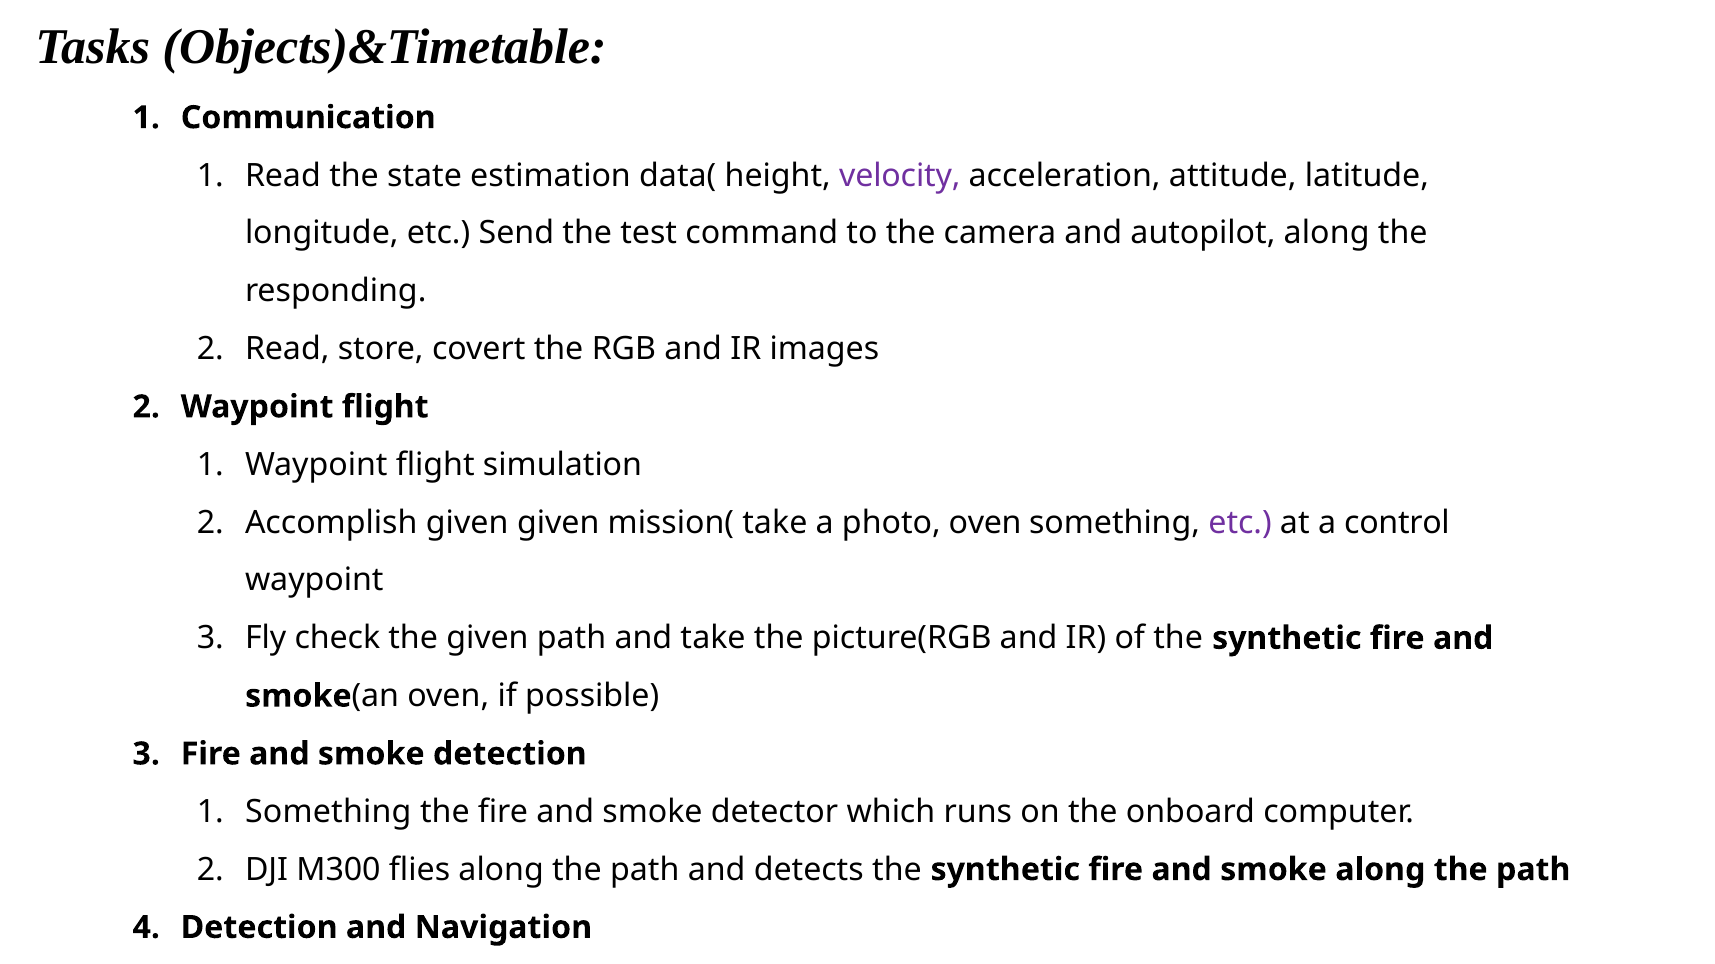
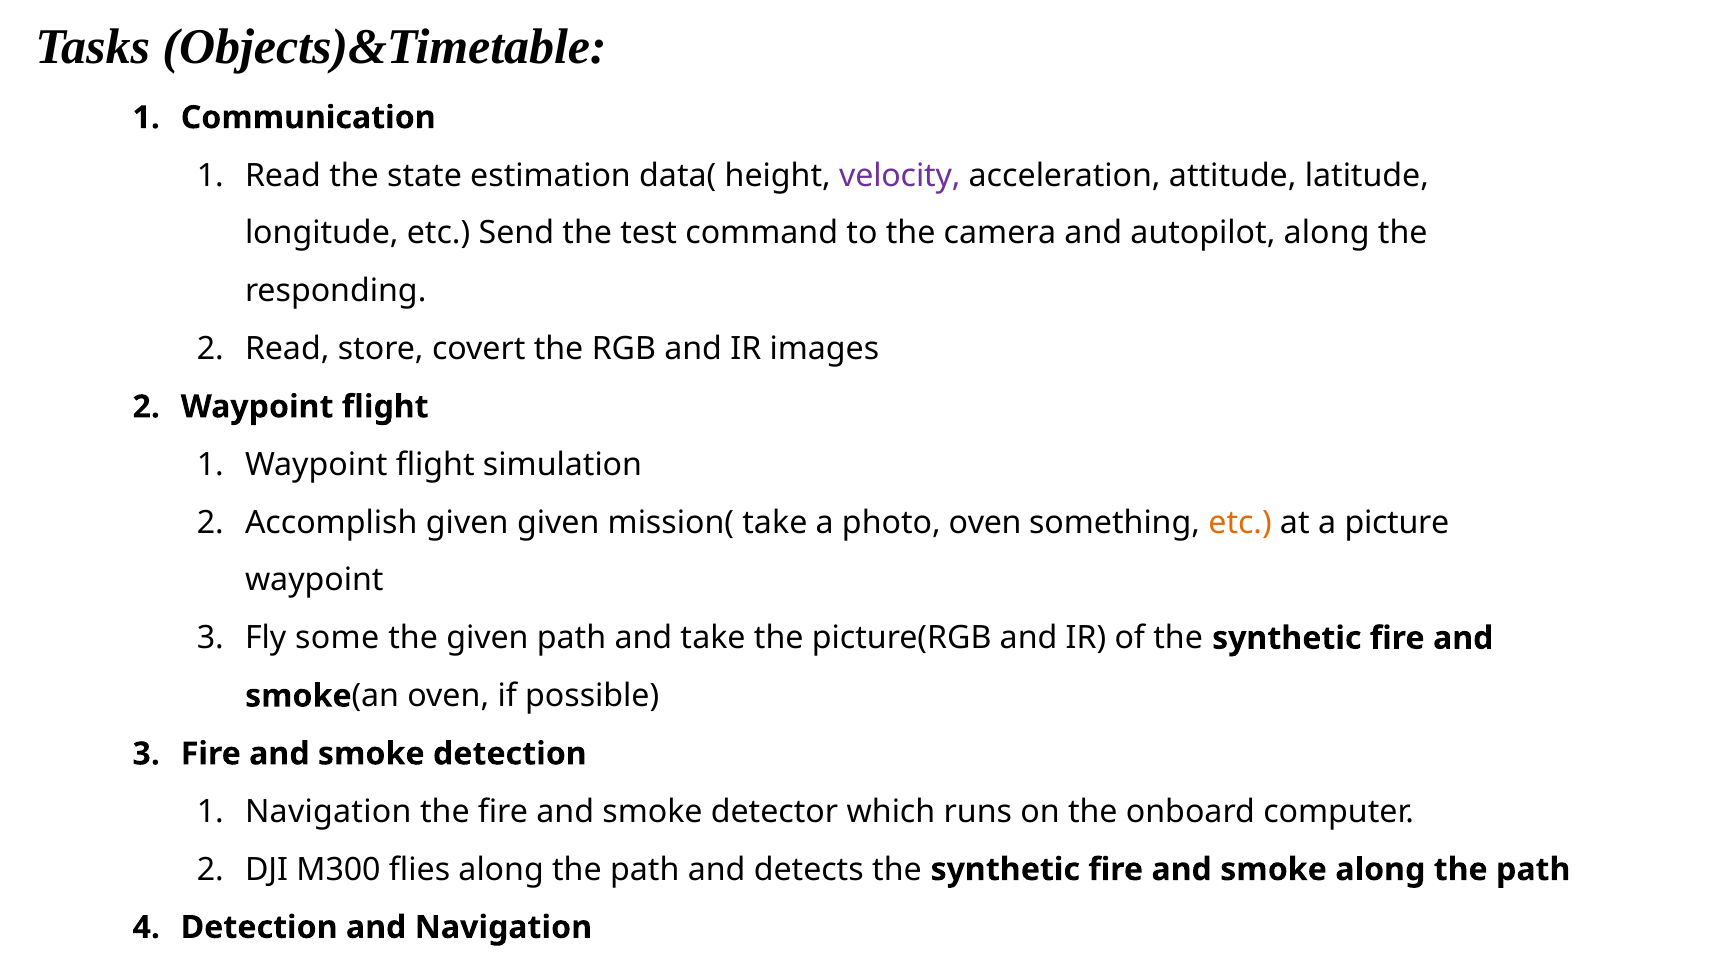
etc colour: purple -> orange (1240, 523)
a control: control -> picture (1397, 523)
Fly check: check -> some (337, 639)
Something: Something -> Navigation (328, 812)
